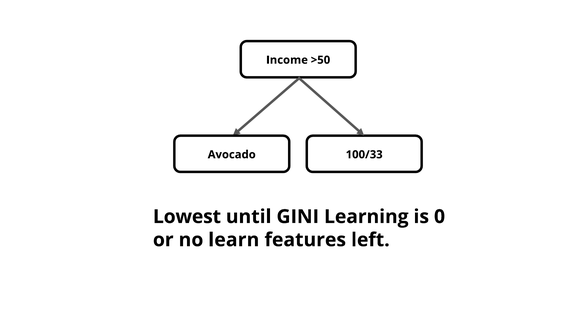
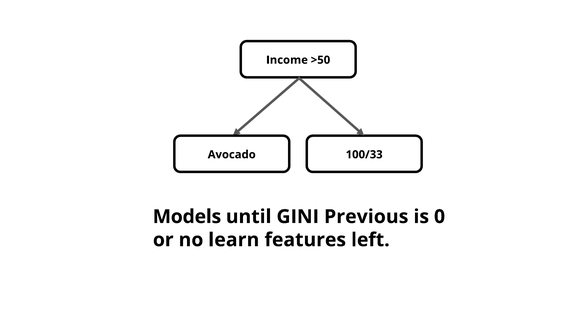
Lowest: Lowest -> Models (187, 217)
Learning: Learning -> Previous (366, 217)
